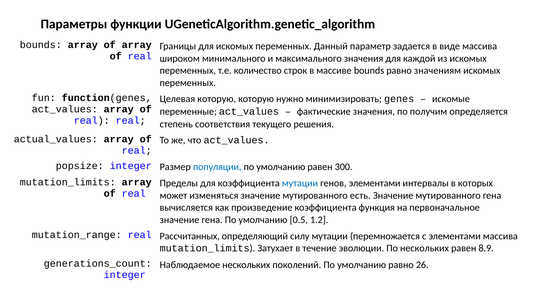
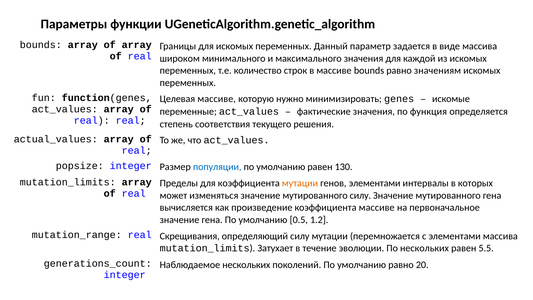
Целевая которую: которую -> массиве (217, 99)
получим: получим -> функция (428, 111)
300: 300 -> 130 (344, 167)
мутации colour: blue -> orange (300, 183)
мутированного есть: есть -> силу (360, 195)
коэффициента функция: функция -> массиве (377, 208)
Рассчитанных: Рассчитанных -> Скрещивания (190, 236)
8.9: 8.9 -> 5.5 (486, 248)
26: 26 -> 20 (422, 265)
